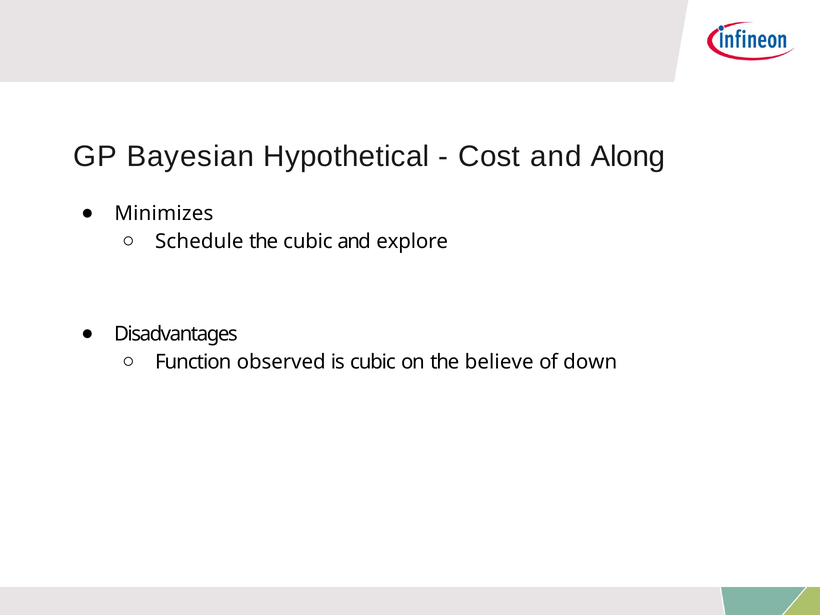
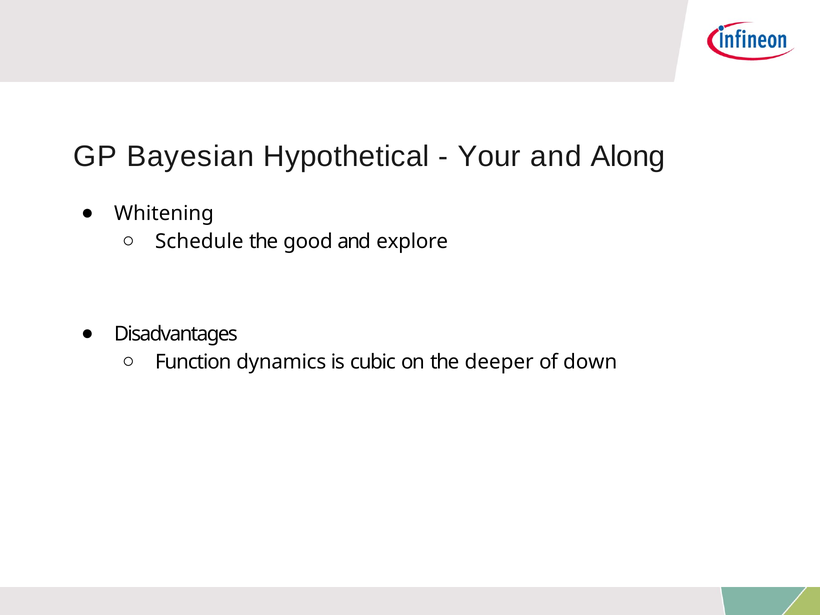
Cost: Cost -> Your (489, 157)
Minimizes: Minimizes -> Whitening (164, 214)
the cubic: cubic -> good (308, 242)
observed: observed -> dynamics (281, 362)
believe: believe -> deeper (499, 362)
